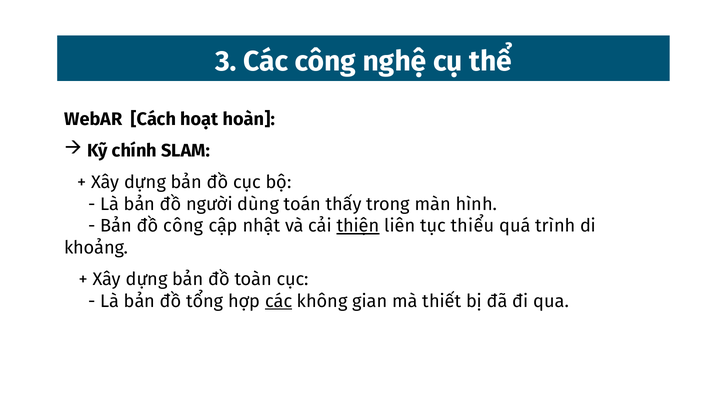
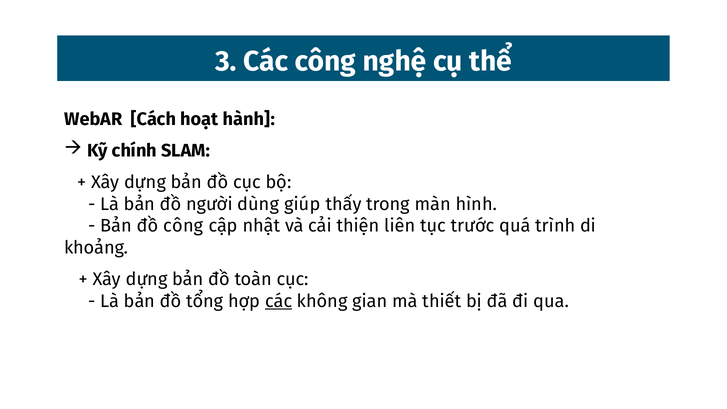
hoàn: hoàn -> hành (249, 119)
toán: toán -> giúp (302, 204)
thiện underline: present -> none (358, 226)
thiểu: thiểu -> trước (473, 226)
